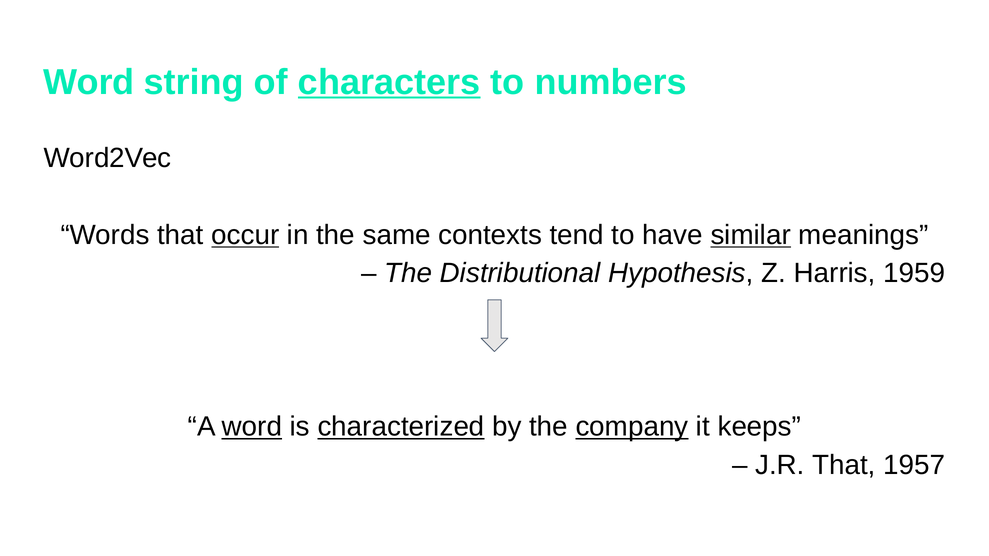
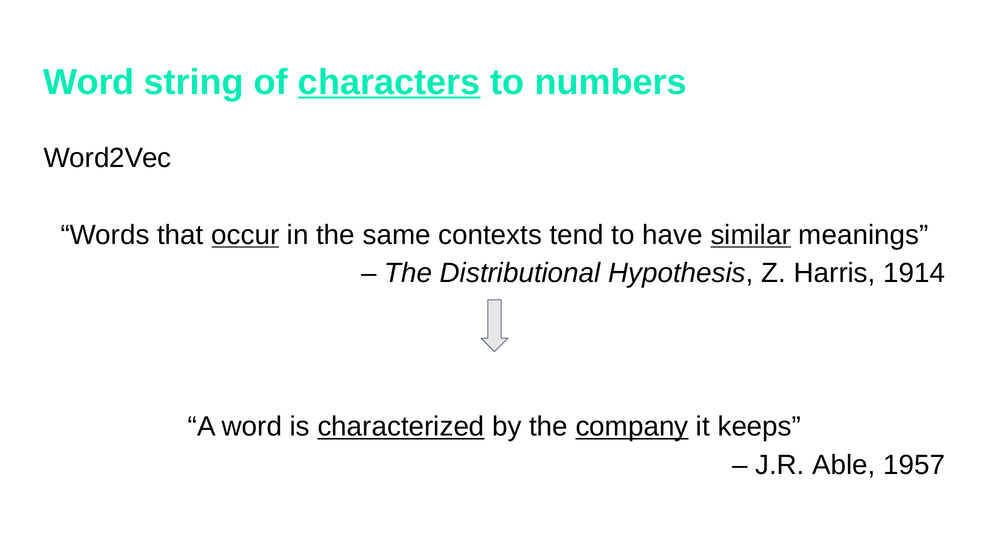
1959: 1959 -> 1914 (914, 273)
word underline: present -> none (252, 427)
J.R That: That -> Able (844, 465)
